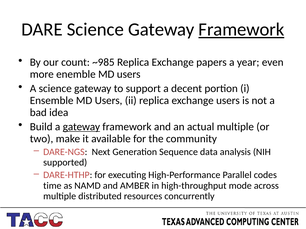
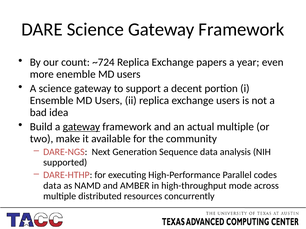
Framework underline: present -> none (241, 30)
~985: ~985 -> ~724 (103, 62)
time: time -> data (52, 186)
